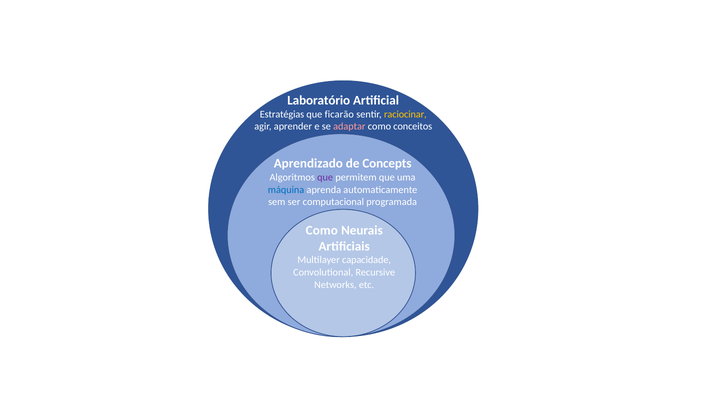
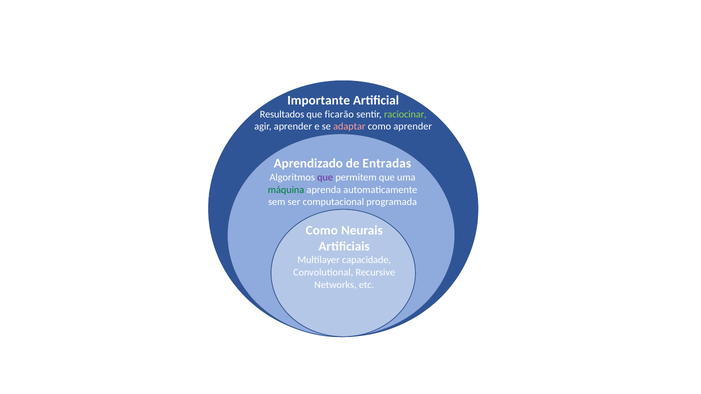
Laboratório: Laboratório -> Importante (319, 101)
Estratégias: Estratégias -> Resultados (282, 114)
raciocinar colour: yellow -> light green (405, 114)
como conceitos: conceitos -> aprender (413, 127)
Concepts: Concepts -> Entradas (387, 164)
máquina colour: blue -> green (286, 190)
